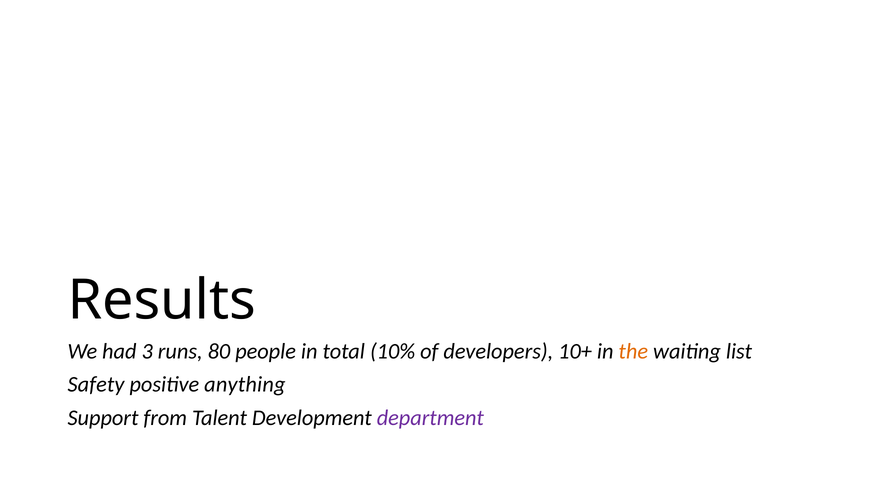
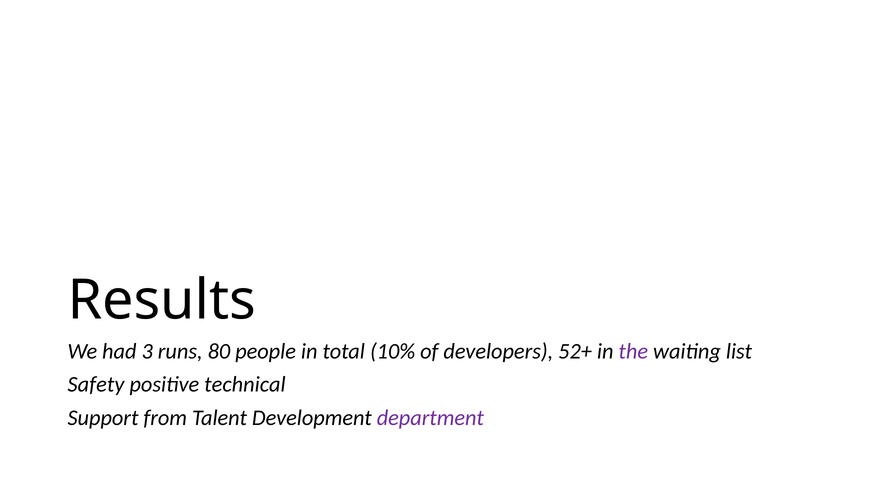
10+: 10+ -> 52+ (575, 351)
the colour: orange -> purple (633, 351)
anything: anything -> technical (245, 384)
